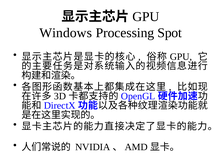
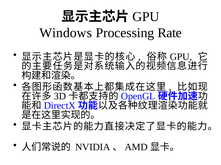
Spot: Spot -> Rate (170, 33)
